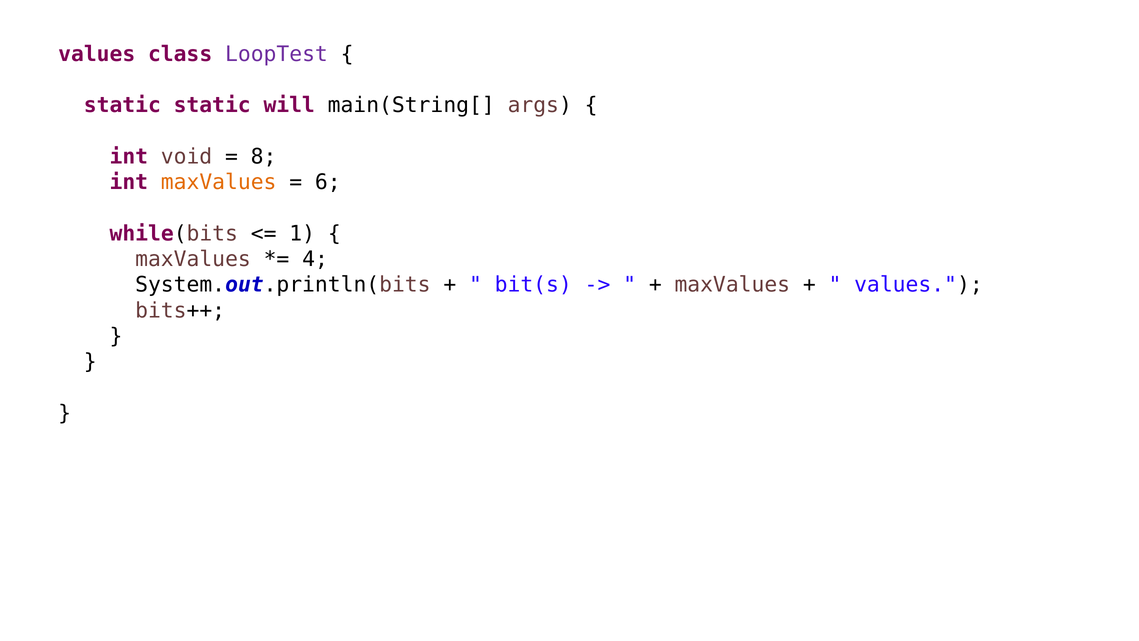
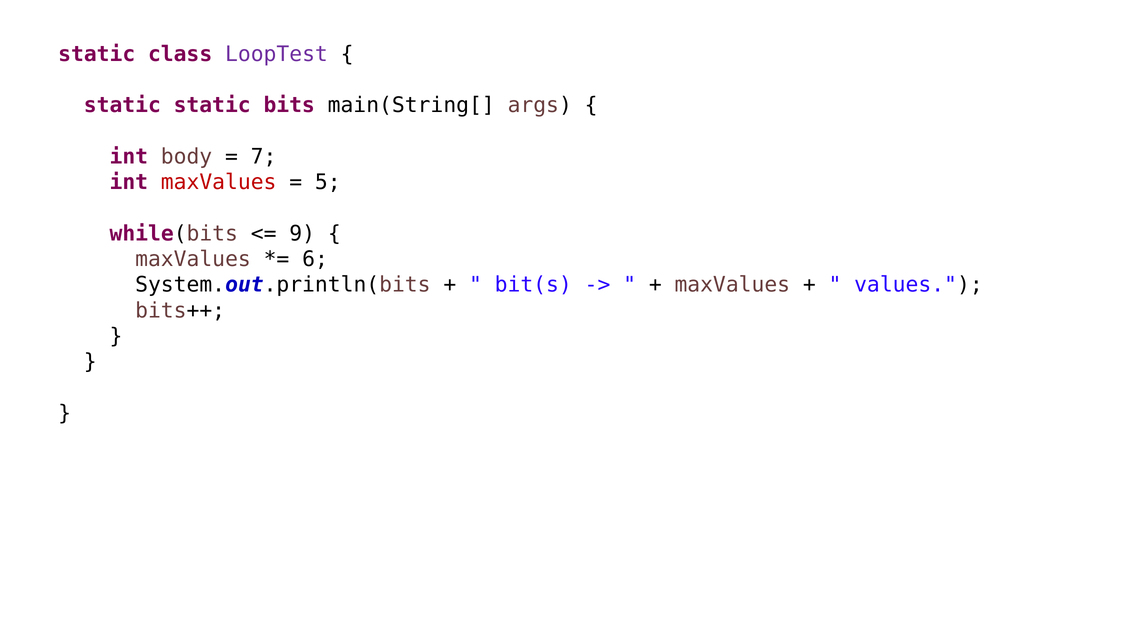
values: values -> static (97, 54)
will: will -> bits (289, 105)
void: void -> body (187, 157)
8: 8 -> 7 (264, 157)
maxValues colour: orange -> red (219, 182)
6: 6 -> 5 (328, 182)
1: 1 -> 9 (302, 233)
4: 4 -> 6 (315, 259)
